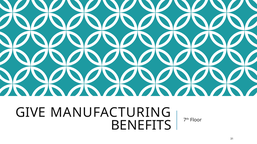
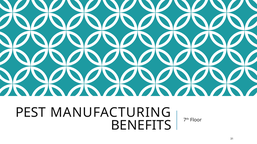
GIVE: GIVE -> PEST (31, 113)
